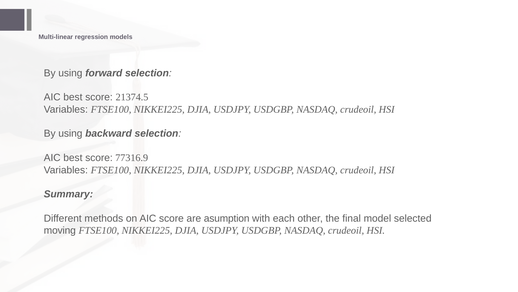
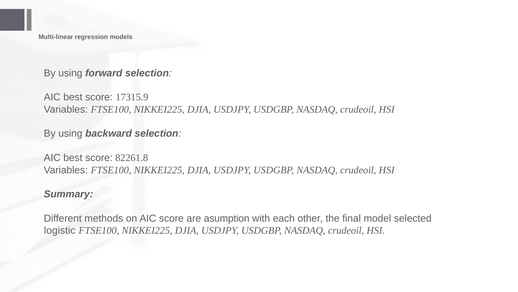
21374.5: 21374.5 -> 17315.9 (132, 97)
77316.9: 77316.9 -> 82261.8 (132, 158)
moving: moving -> logistic (60, 230)
